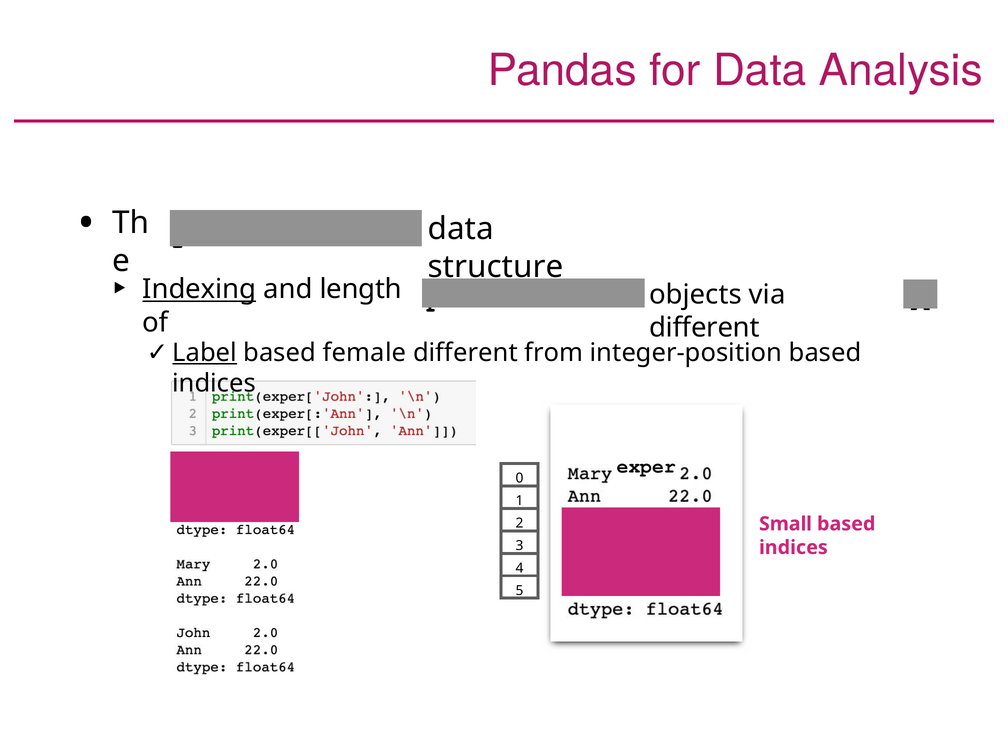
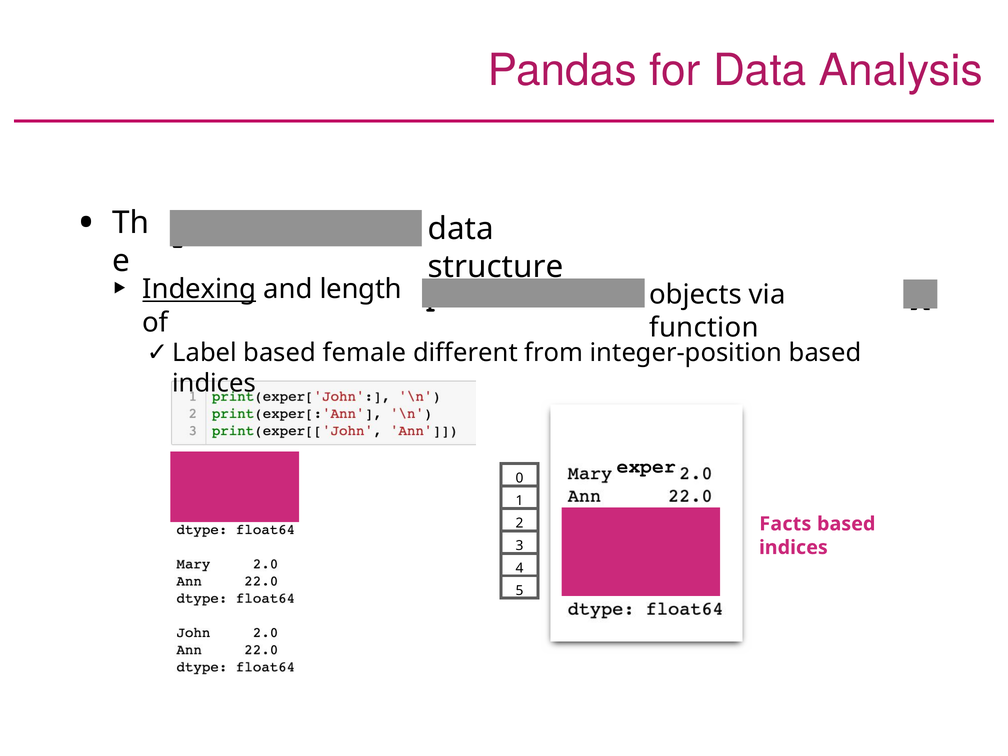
different: different -> function (704, 328)
Label underline: present -> none (205, 353)
Small: Small -> Facts (785, 524)
